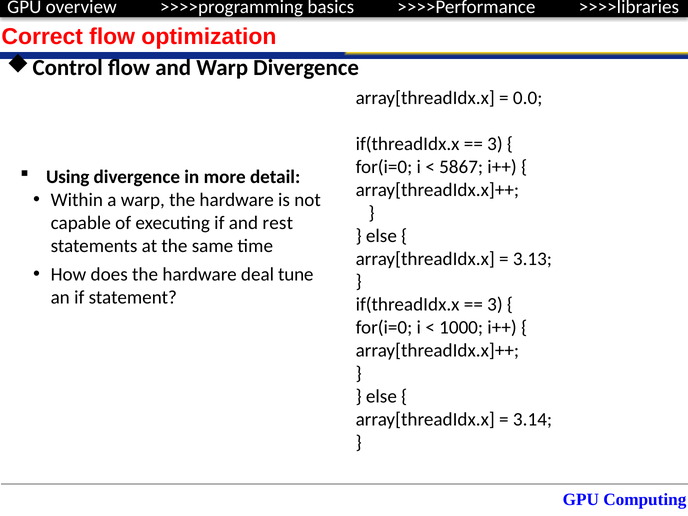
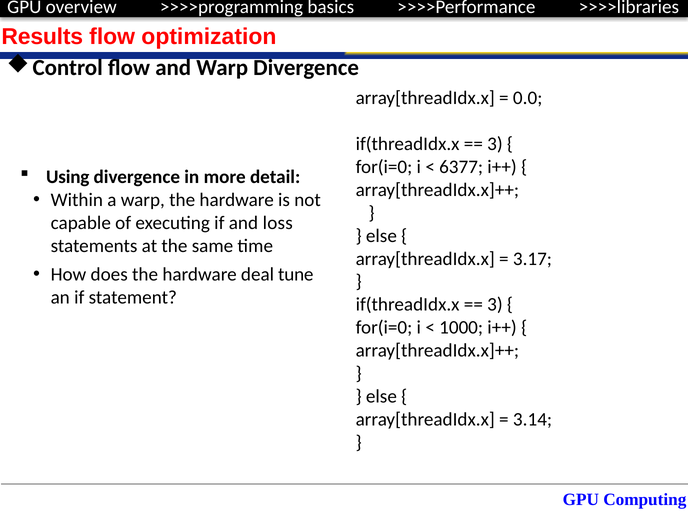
Correct: Correct -> Results (42, 37)
5867: 5867 -> 6377 (461, 167)
rest: rest -> loss (278, 223)
3.13: 3.13 -> 3.17 (532, 259)
